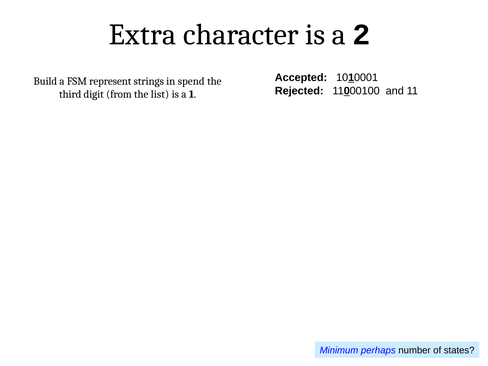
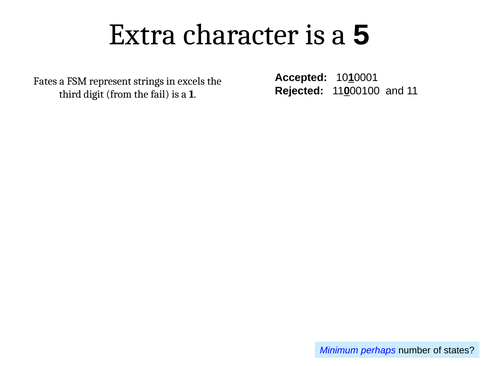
2: 2 -> 5 (362, 35)
Build: Build -> Fates (45, 81)
spend: spend -> excels (191, 81)
list: list -> fail (160, 94)
